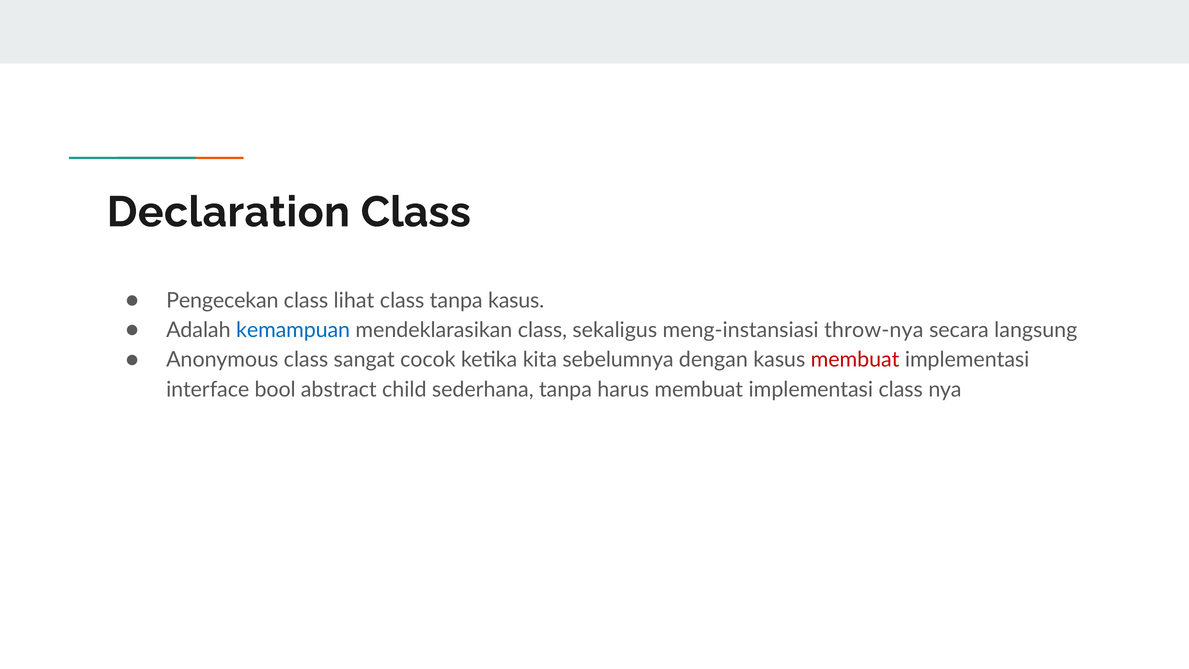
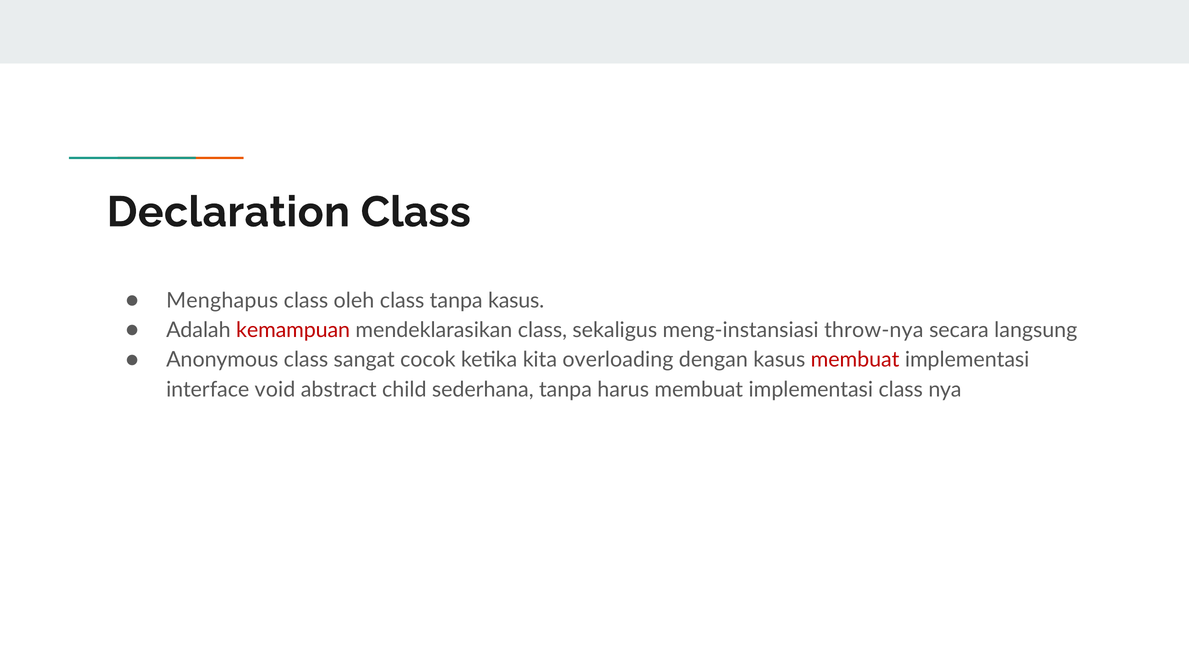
Pengecekan: Pengecekan -> Menghapus (222, 300)
lihat: lihat -> oleh (354, 300)
kemampuan colour: blue -> red (293, 330)
sebelumnya: sebelumnya -> overloading (618, 360)
bool: bool -> void (275, 389)
